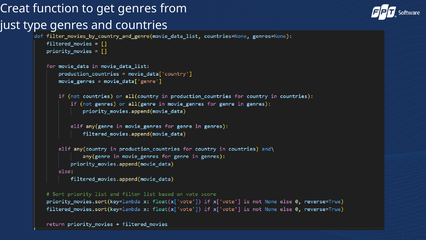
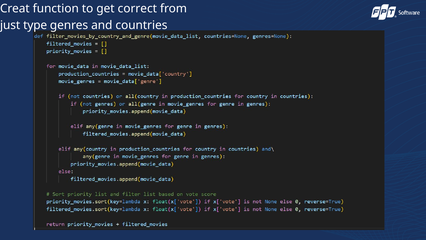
get genres: genres -> correct (137, 9)
